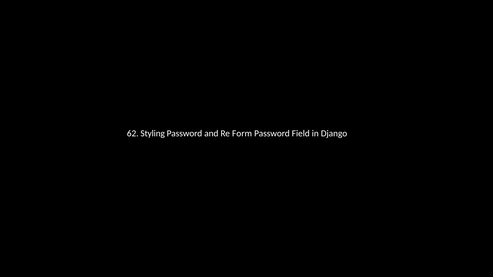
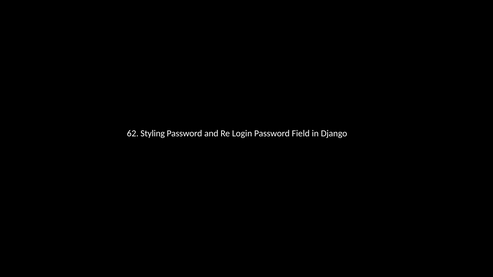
Form: Form -> Login (242, 134)
